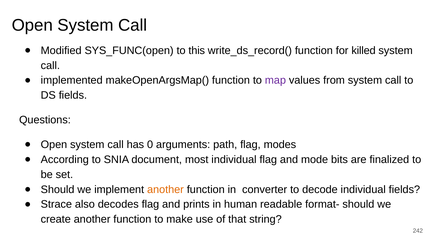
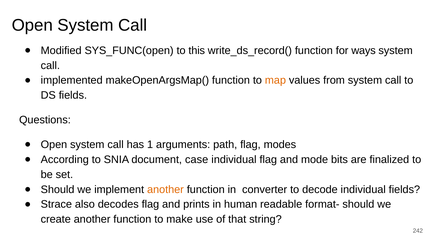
killed: killed -> ways (364, 50)
map colour: purple -> orange (275, 80)
0: 0 -> 1 (150, 144)
most: most -> case (197, 159)
